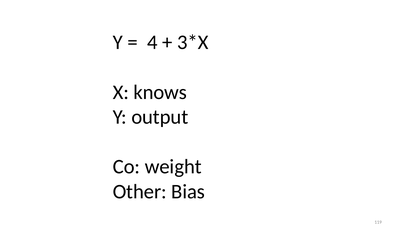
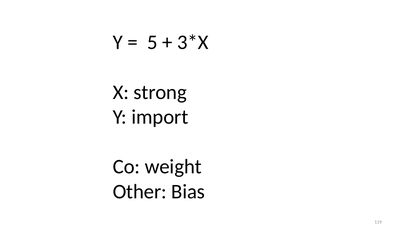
4: 4 -> 5 (152, 42)
knows: knows -> strong (160, 92)
output: output -> import (160, 117)
